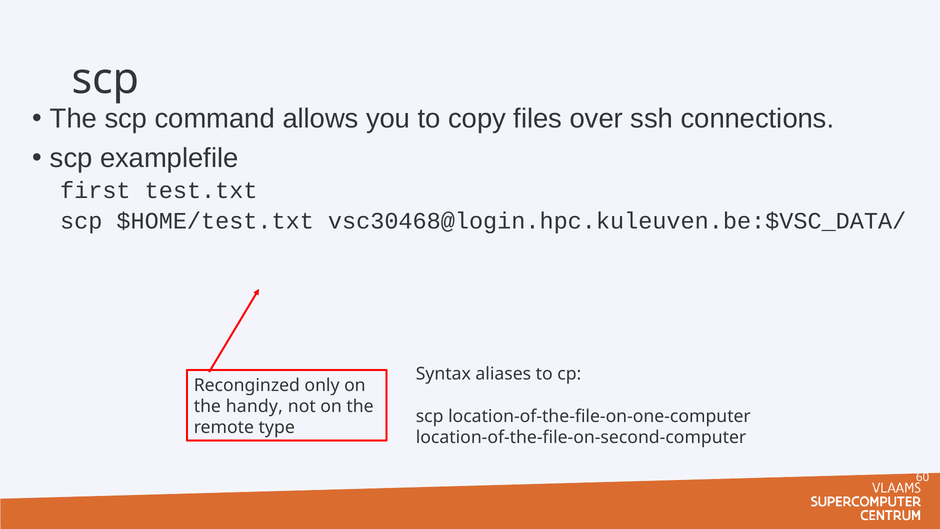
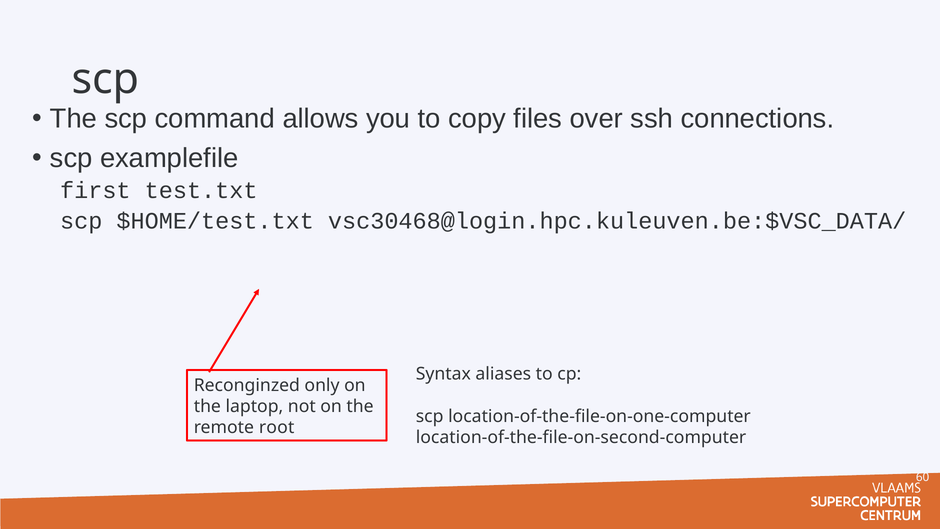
handy: handy -> laptop (254, 406)
type: type -> root (277, 427)
